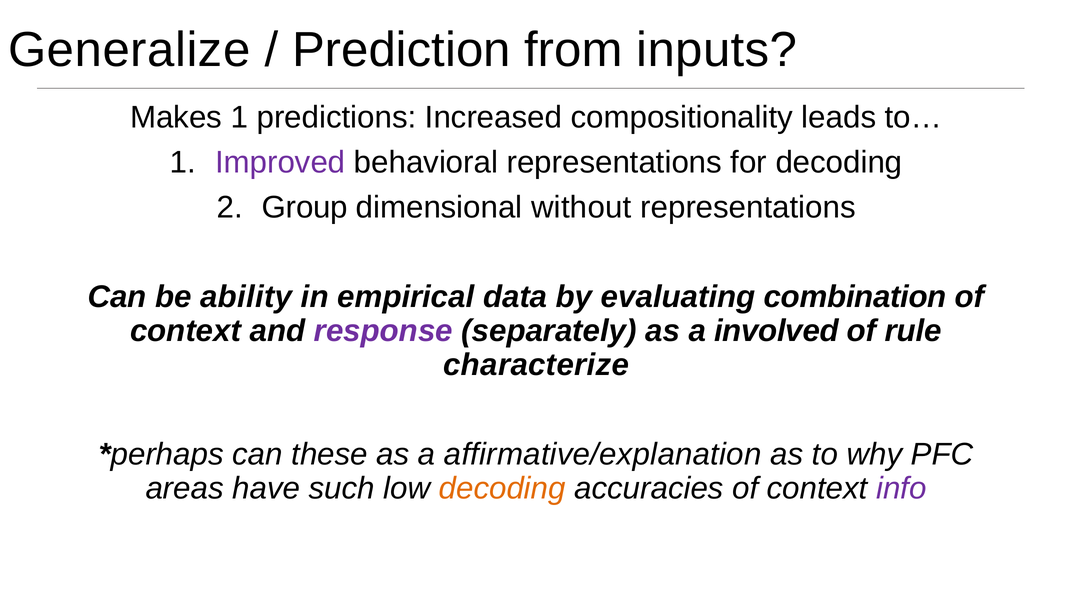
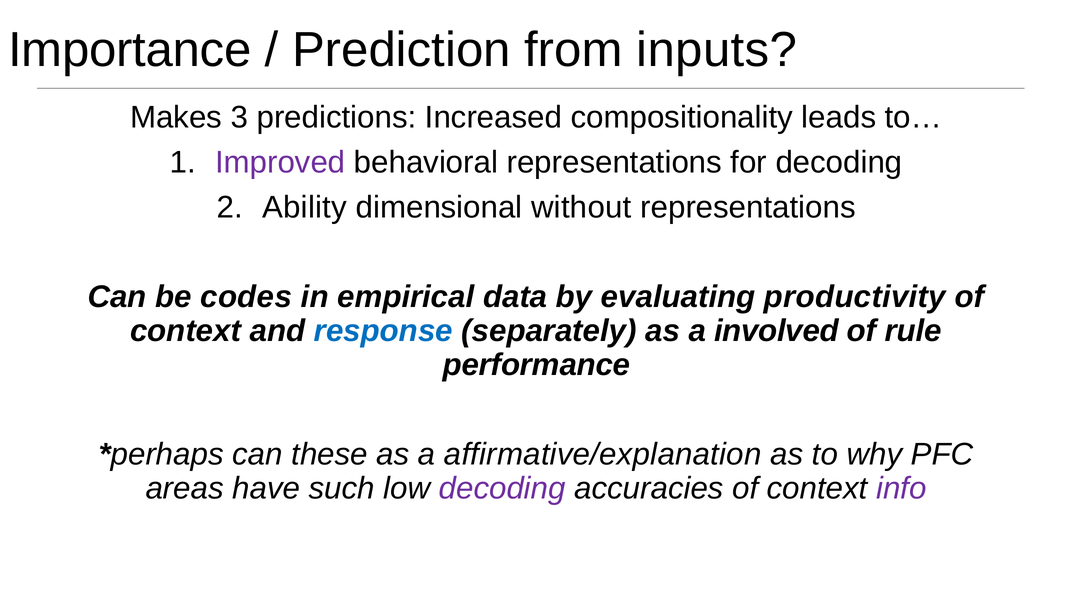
Generalize: Generalize -> Importance (130, 50)
Makes 1: 1 -> 3 (239, 117)
Group: Group -> Ability (305, 207)
ability: ability -> codes (246, 297)
combination: combination -> productivity (855, 297)
response colour: purple -> blue (383, 331)
characterize: characterize -> performance (536, 364)
decoding colour: orange -> purple (502, 488)
